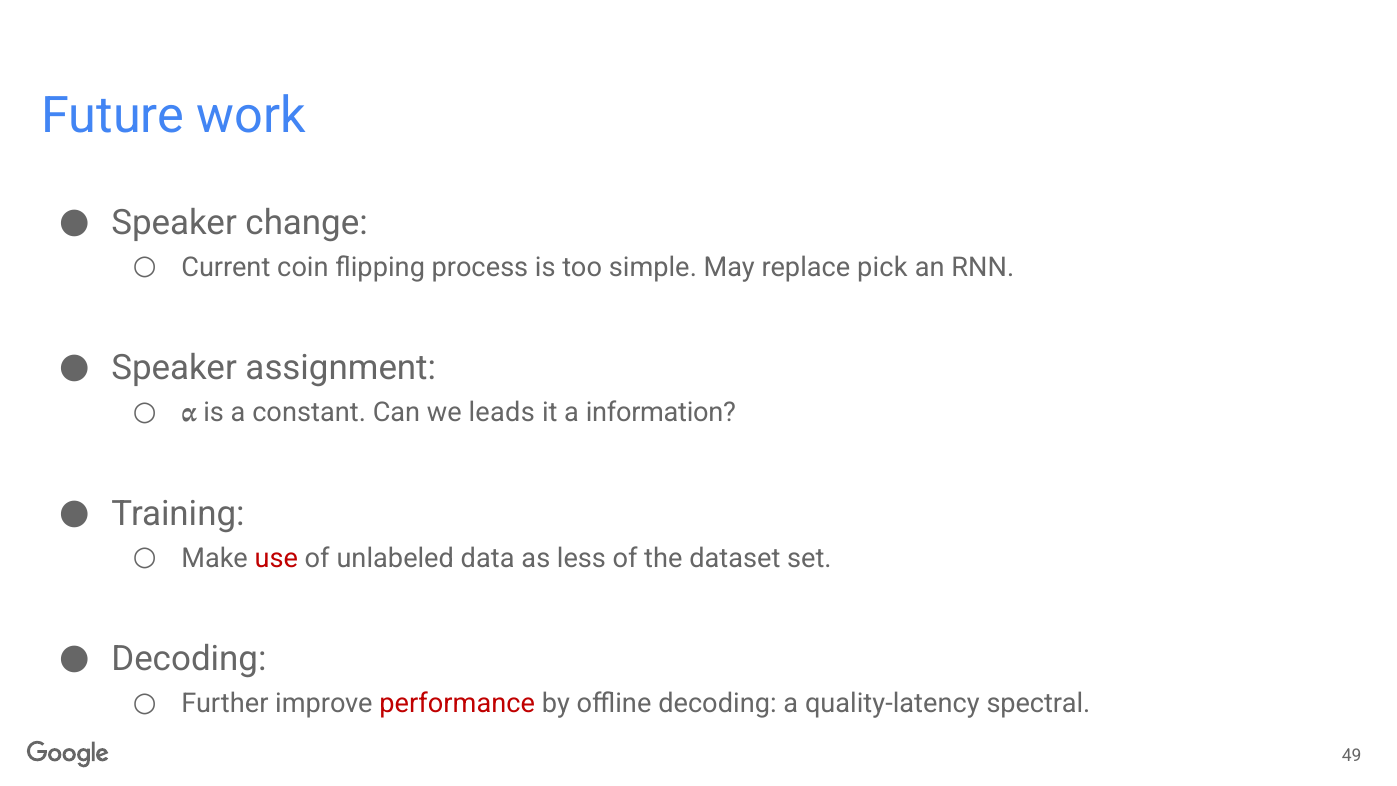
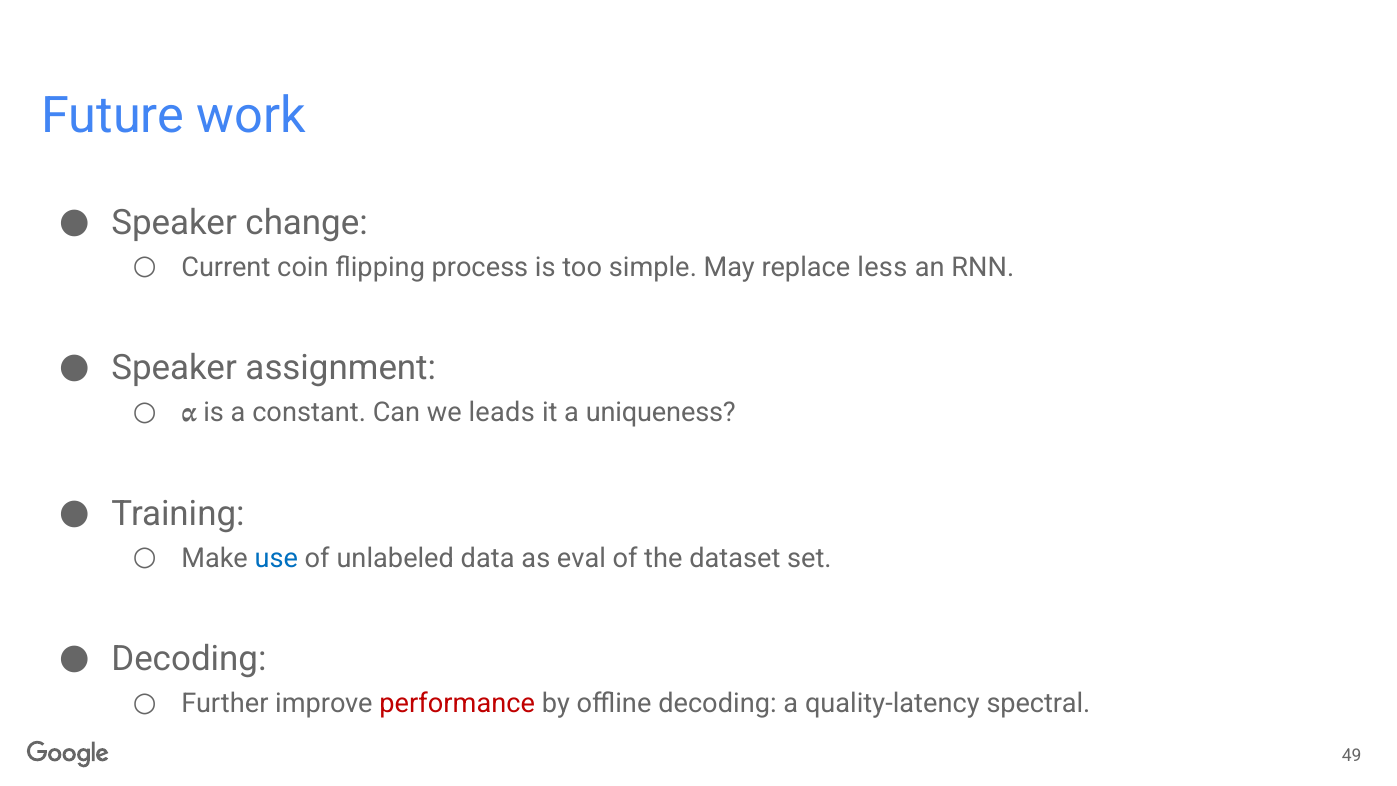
pick: pick -> less (882, 267)
information: information -> uniqueness (661, 413)
use colour: red -> blue (276, 558)
less: less -> eval (581, 558)
